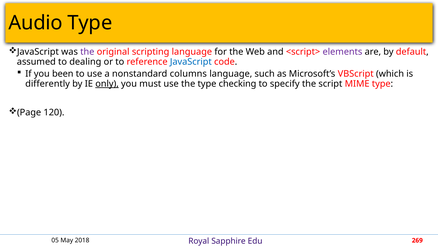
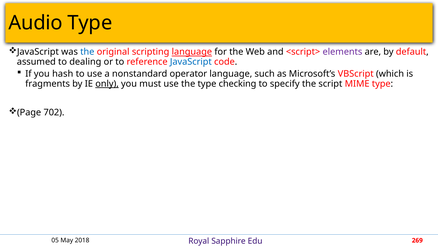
the colour: purple -> blue (87, 52)
language underline: none -> present (192, 52)
been: been -> hash (63, 74)
columns: columns -> operator (188, 74)
differently: differently -> fragments (48, 84)
120: 120 -> 702 (54, 113)
